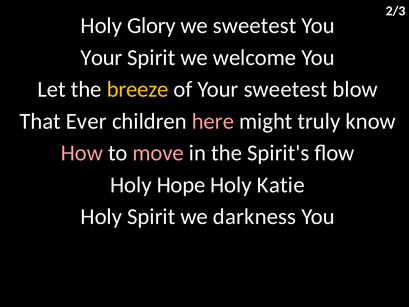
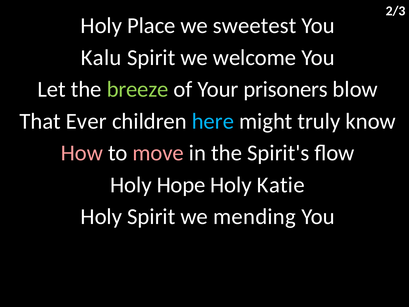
Glory: Glory -> Place (151, 26)
Your: Your -> Kalu (101, 58)
breeze colour: yellow -> light green (138, 89)
Your sweetest: sweetest -> prisoners (286, 89)
here colour: pink -> light blue (213, 121)
darkness: darkness -> mending (255, 217)
